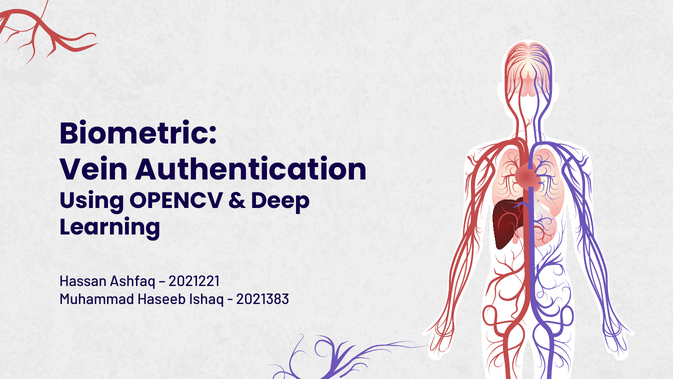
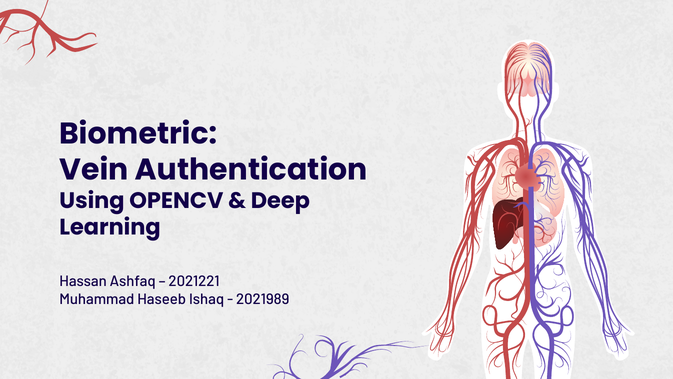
2021383: 2021383 -> 2021989 (263, 299)
